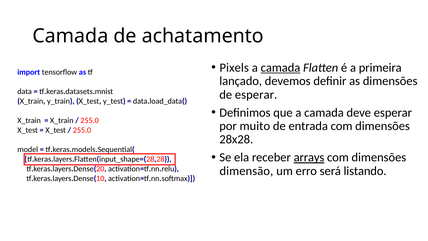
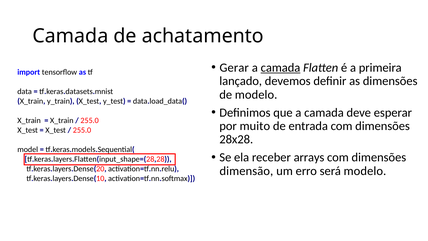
Pixels: Pixels -> Gerar (234, 68)
de esperar: esperar -> modelo (256, 95)
arrays underline: present -> none (309, 157)
será listando: listando -> modelo (365, 171)
